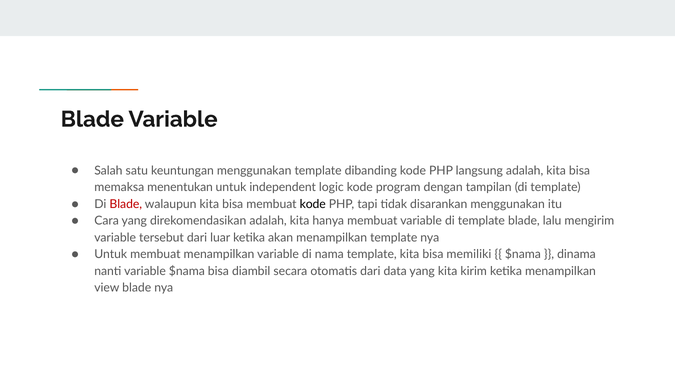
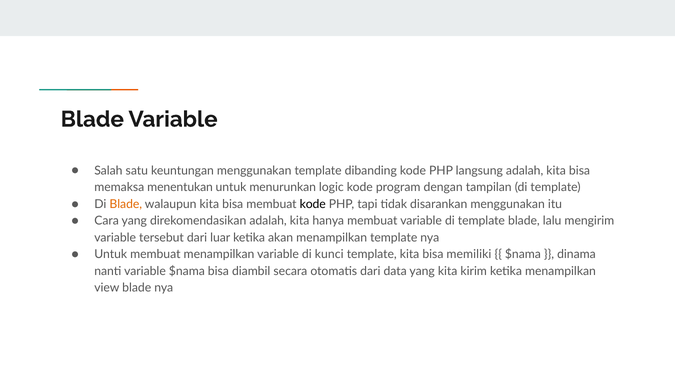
independent: independent -> menurunkan (283, 187)
Blade colour: red -> orange (126, 204)
nama: nama -> kunci (329, 254)
